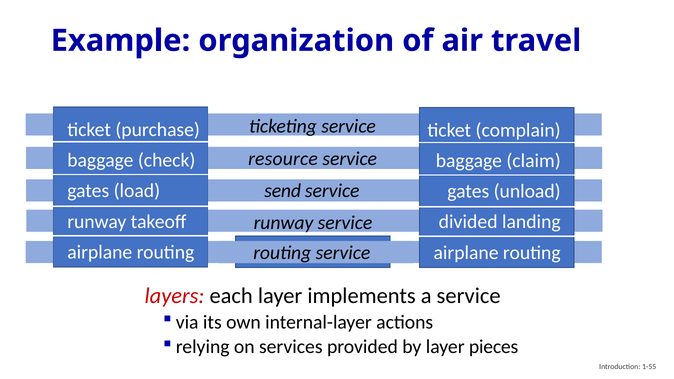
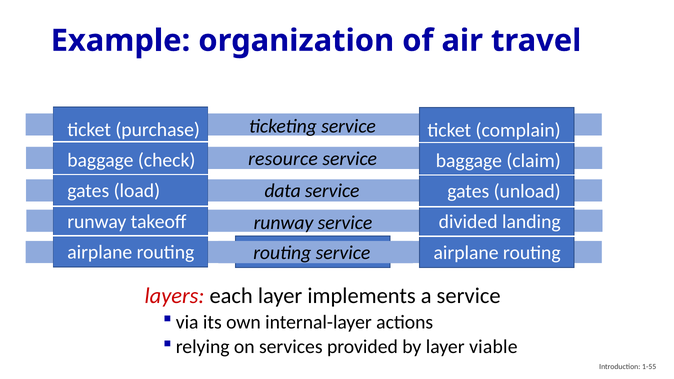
send: send -> data (283, 191)
pieces: pieces -> viable (493, 347)
